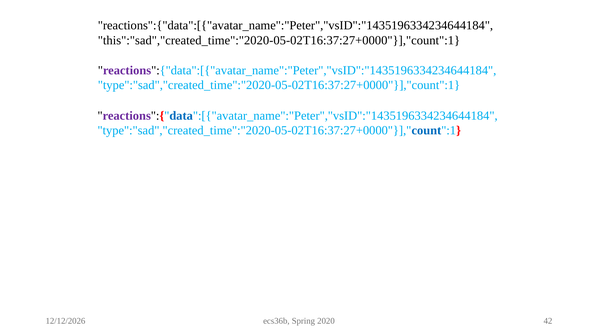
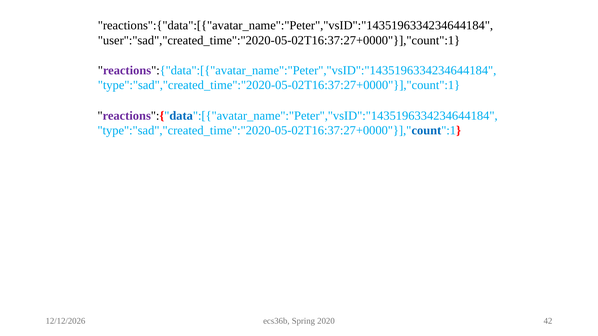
this":"sad","created_time":"2020-05-02T16:37:27+0000"}],"count":1: this":"sad","created_time":"2020-05-02T16:37:27+0000"}],"count":1 -> user":"sad","created_time":"2020-05-02T16:37:27+0000"}],"count":1 (279, 40)
